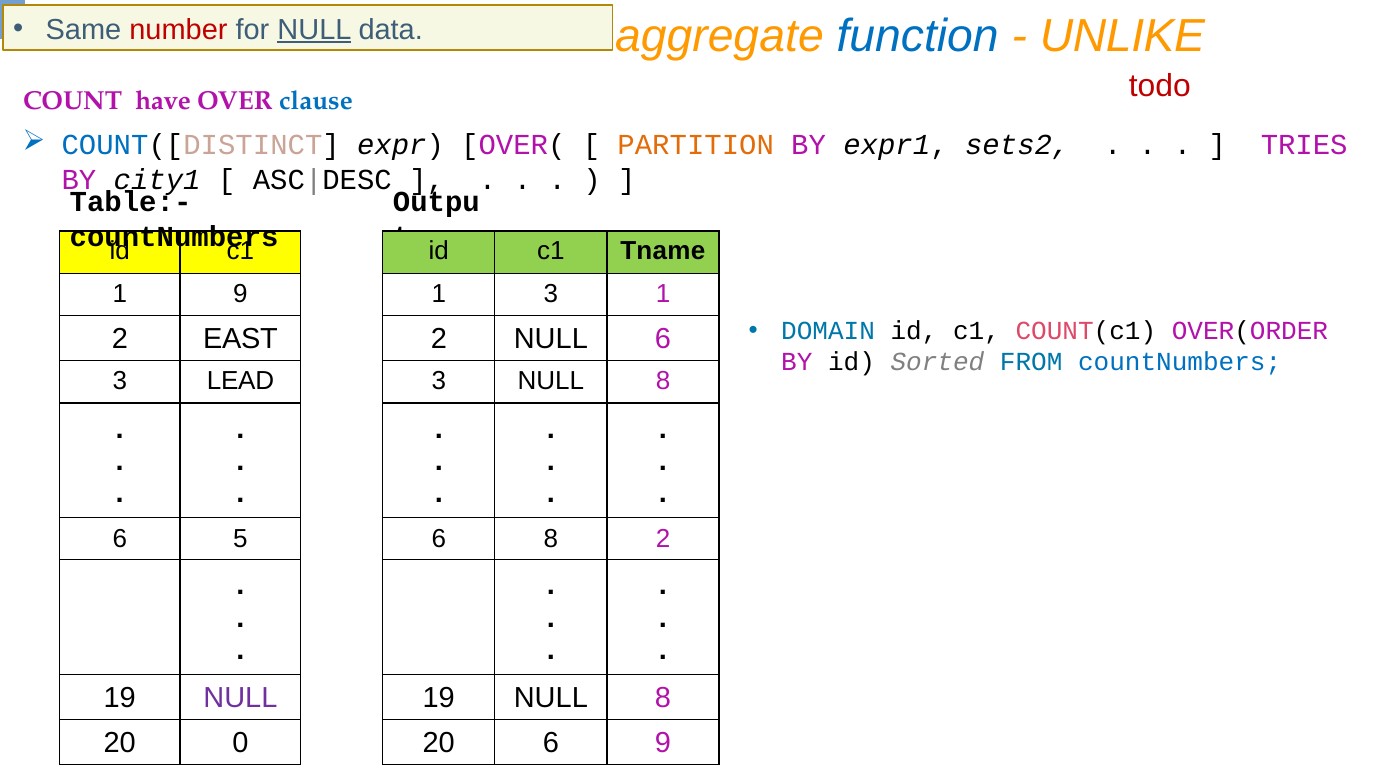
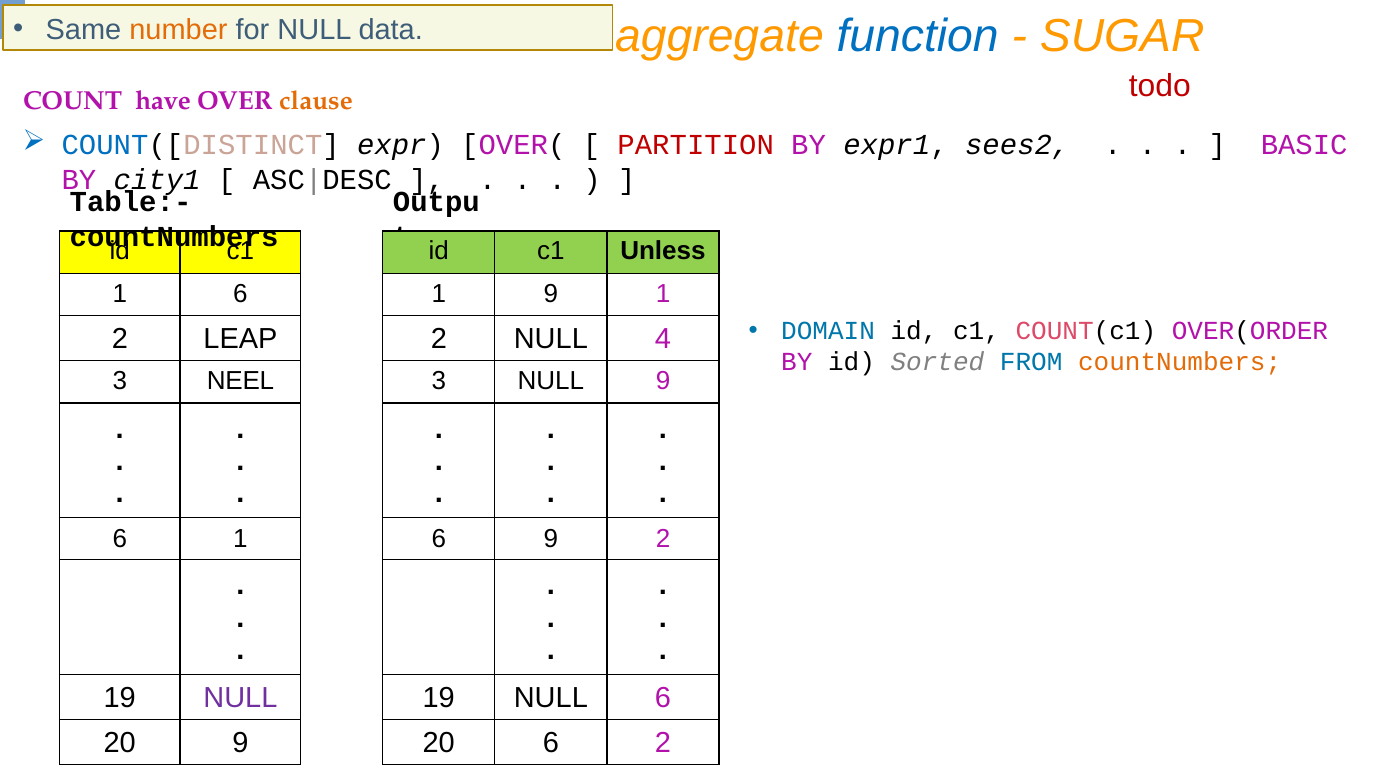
number colour: red -> orange (178, 30)
NULL underline: present -> none (314, 30)
UNLIKE: UNLIKE -> SUGAR (1122, 36)
clause colour: blue -> orange (316, 101)
PARTITION colour: orange -> red (696, 145)
sets2: sets2 -> sees2 (1017, 145)
TRIES: TRIES -> BASIC (1304, 145)
Tname: Tname -> Unless (663, 251)
1 9: 9 -> 6 (240, 294)
1 3: 3 -> 9 (551, 294)
EAST: EAST -> LEAP (240, 339)
NULL 6: 6 -> 4 (663, 339)
countNumbers colour: blue -> orange (1180, 362)
LEAD: LEAD -> NEEL (241, 381)
3 NULL 8: 8 -> 9 (663, 381)
6 5: 5 -> 1 (240, 539)
6 8: 8 -> 9 (551, 539)
19 NULL 8: 8 -> 6 (663, 698)
20 0: 0 -> 9 (240, 743)
20 6 9: 9 -> 2 (663, 743)
